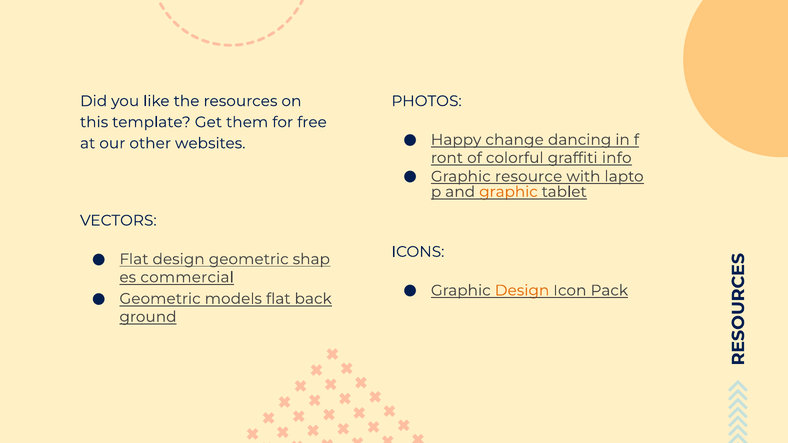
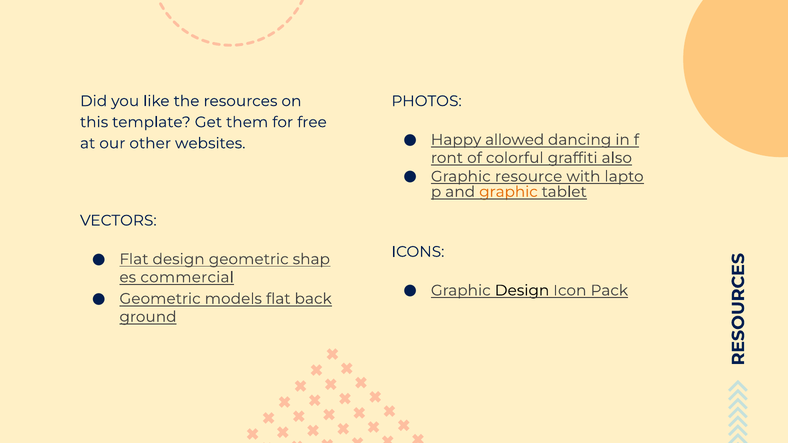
change: change -> allowed (515, 140)
info: info -> also (617, 158)
Design colour: orange -> black (522, 291)
